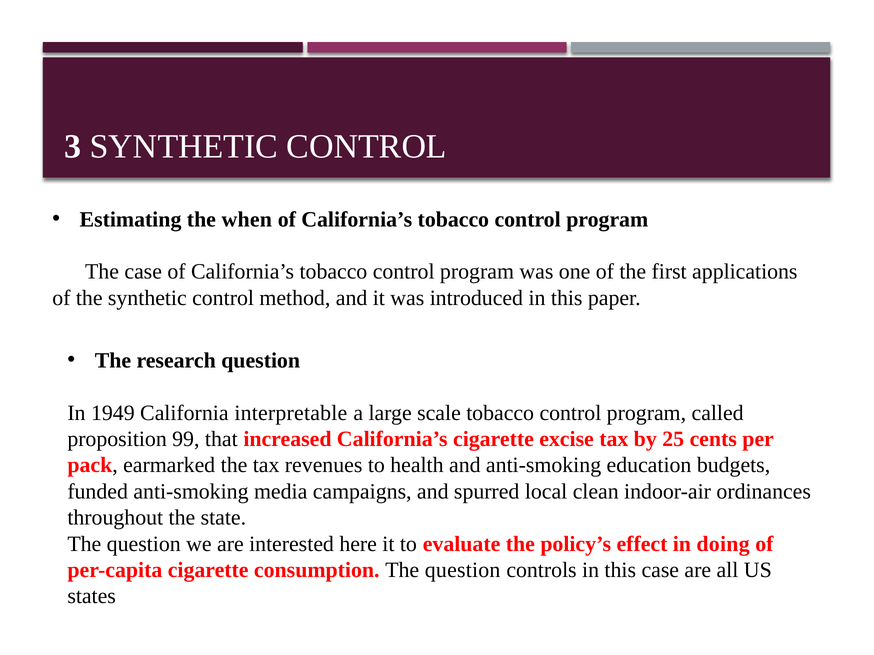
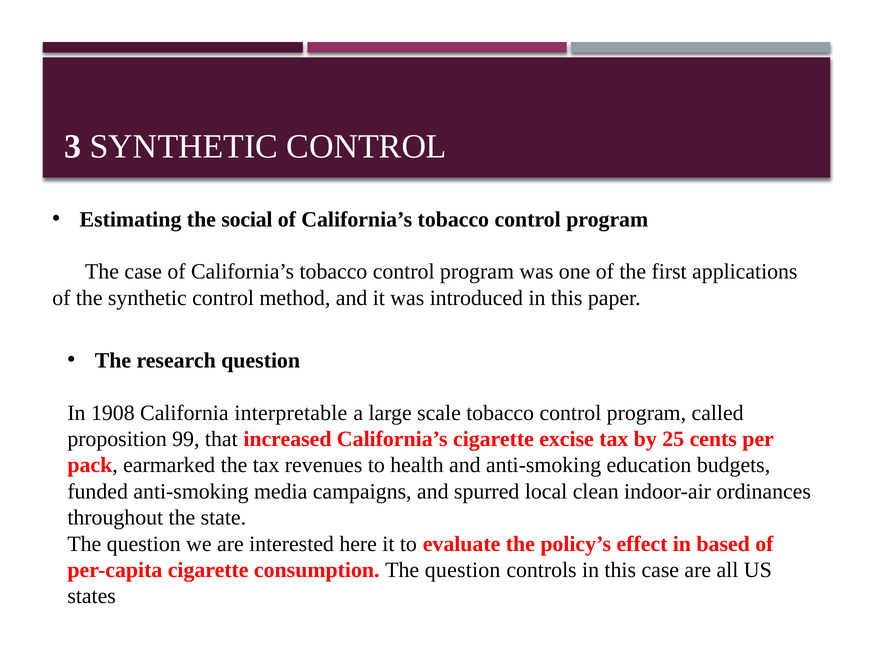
when: when -> social (247, 219)
1949: 1949 -> 1908 (113, 413)
doing: doing -> based (723, 544)
